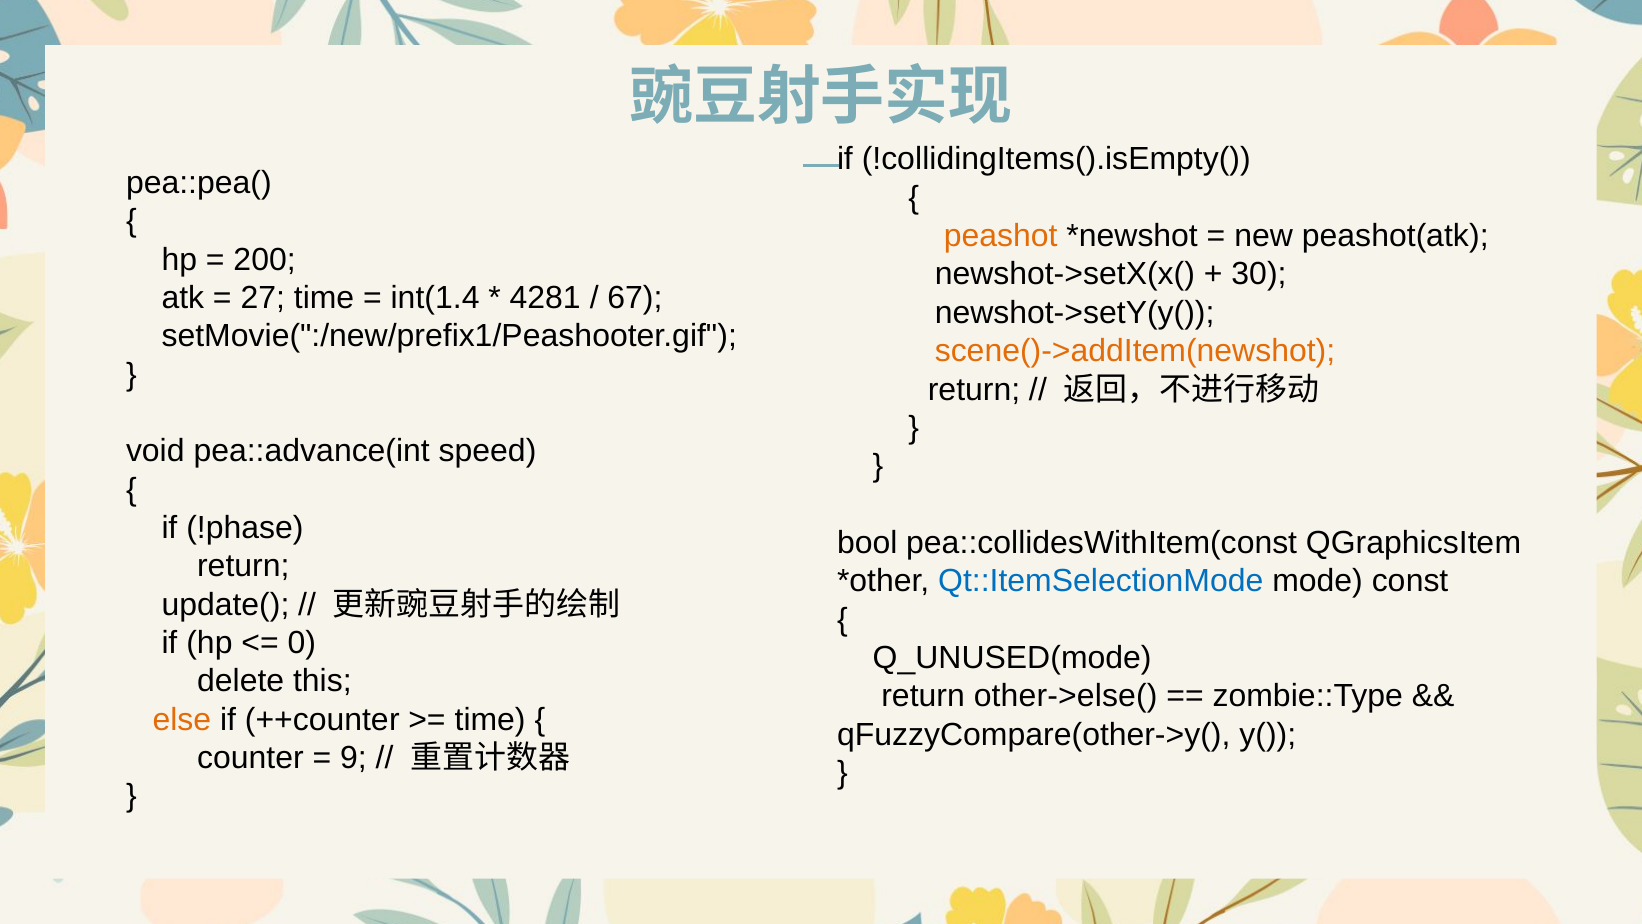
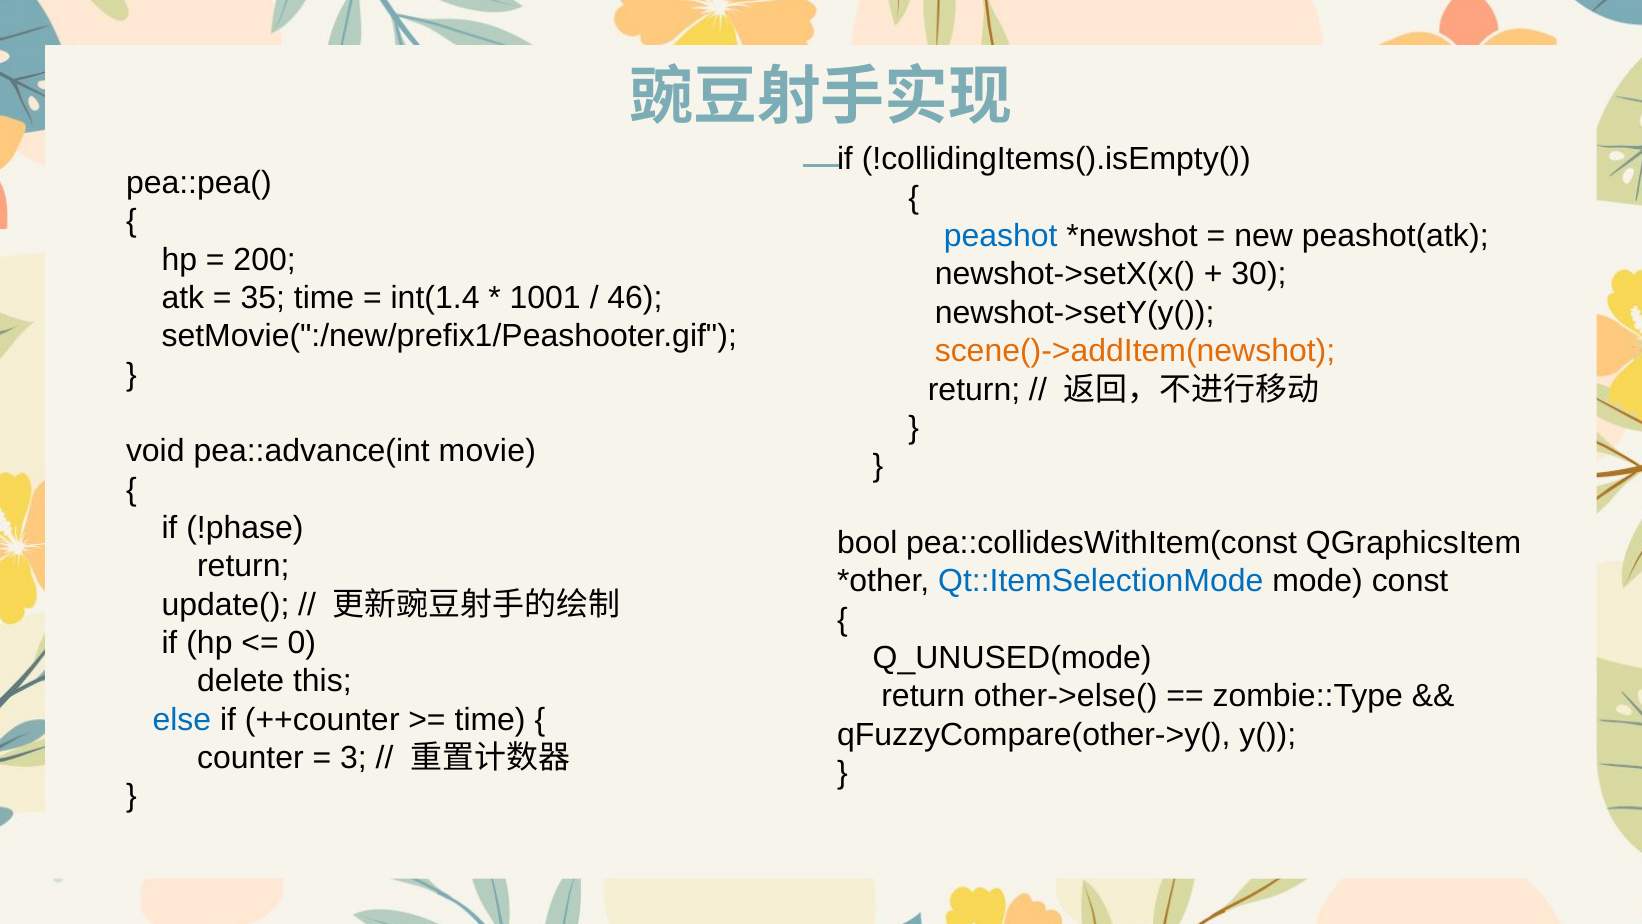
peashot colour: orange -> blue (1001, 236)
27: 27 -> 35 (263, 298)
4281: 4281 -> 1001 (545, 298)
67: 67 -> 46 (635, 298)
speed: speed -> movie (487, 451)
else colour: orange -> blue (182, 719)
9: 9 -> 3 (353, 758)
